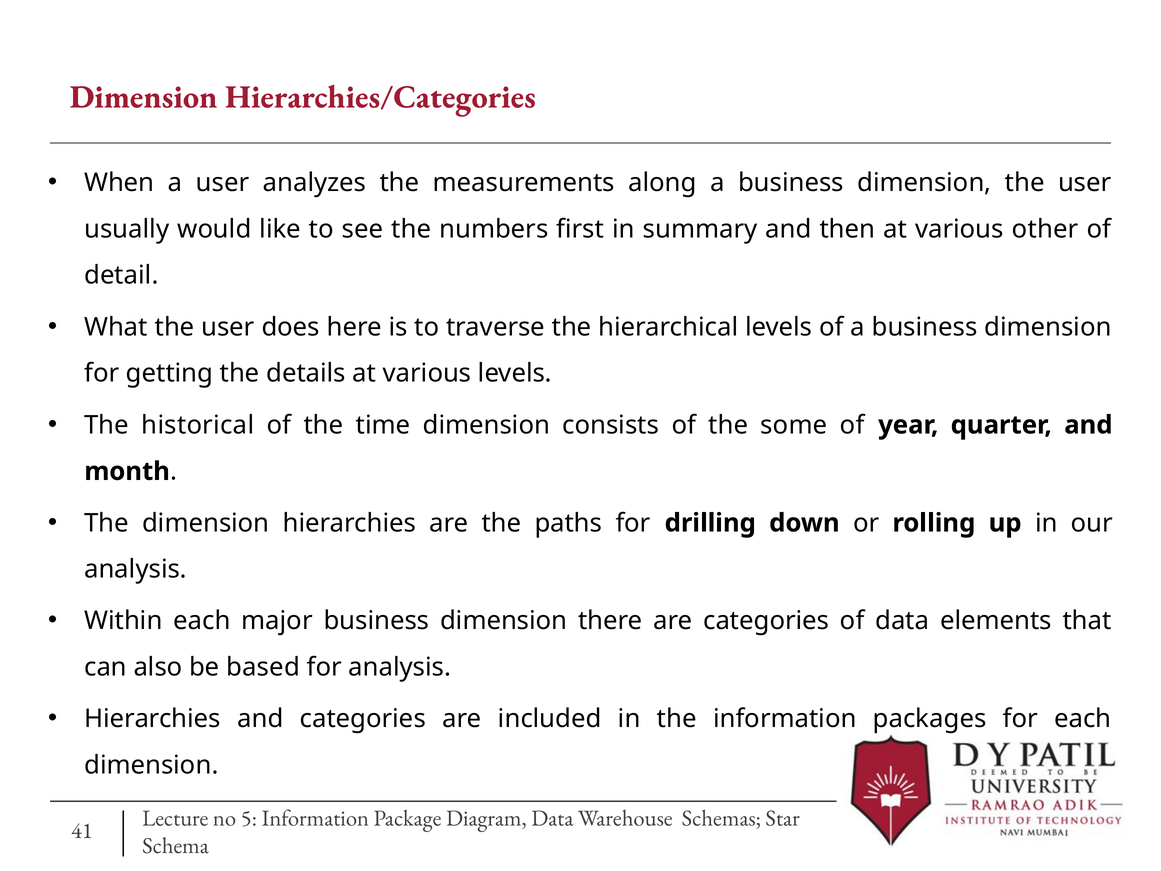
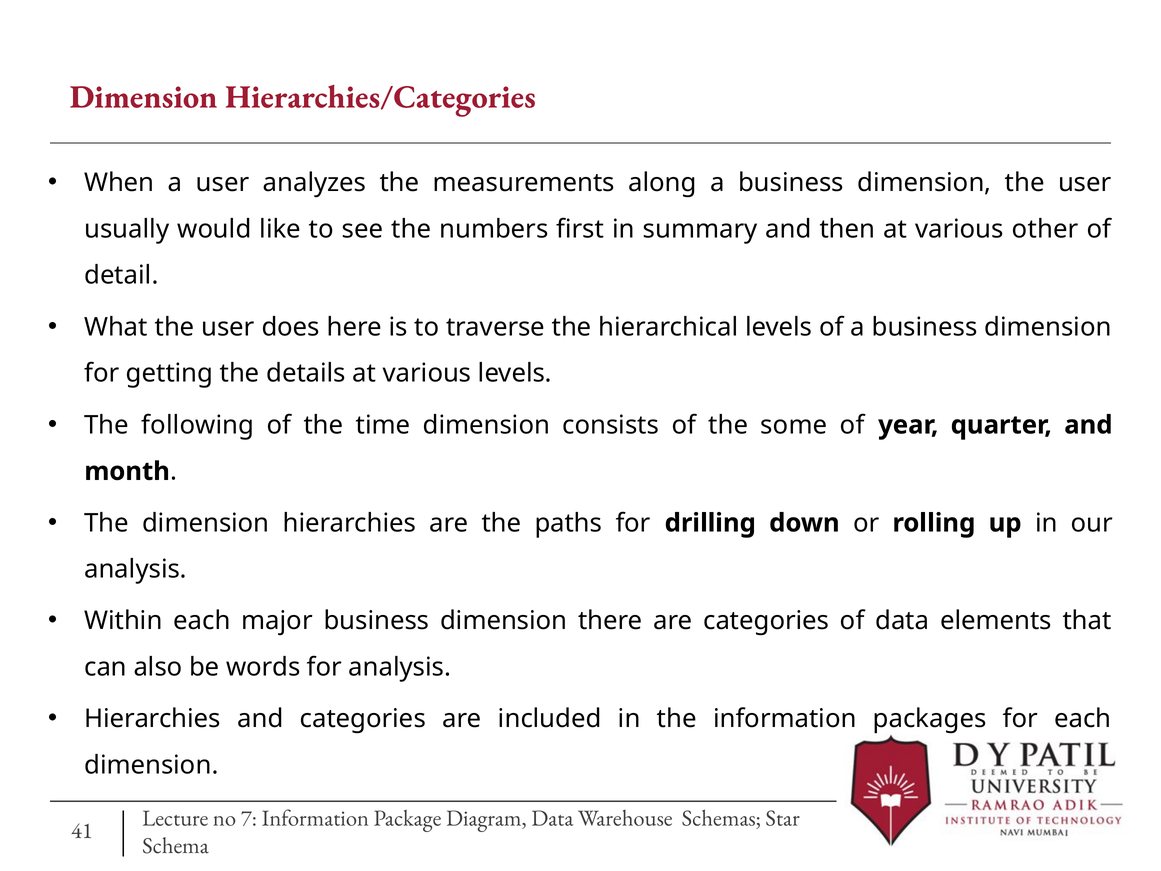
historical: historical -> following (198, 425)
based: based -> words (263, 667)
5: 5 -> 7 (249, 818)
